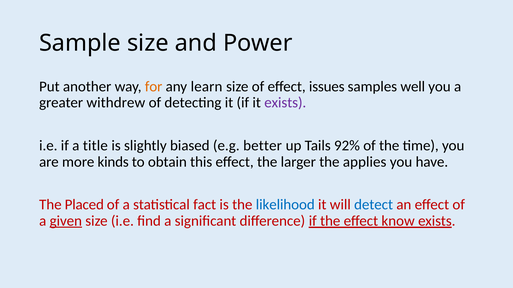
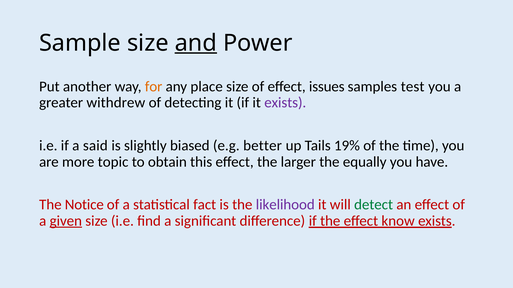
and underline: none -> present (196, 43)
learn: learn -> place (207, 87)
well: well -> test (413, 87)
title: title -> said (95, 146)
92%: 92% -> 19% (347, 146)
kinds: kinds -> topic (113, 162)
applies: applies -> equally (365, 162)
Placed: Placed -> Notice (84, 205)
likelihood colour: blue -> purple (285, 205)
detect colour: blue -> green (374, 205)
